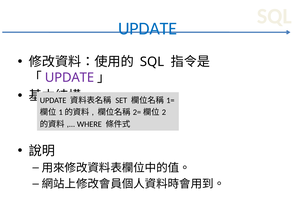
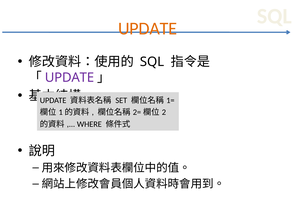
UPDATE colour: blue -> orange (148, 29)
